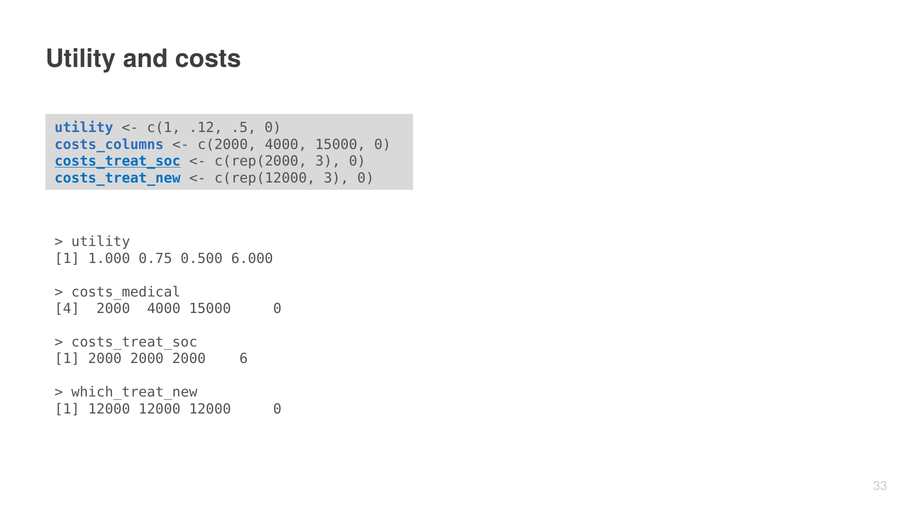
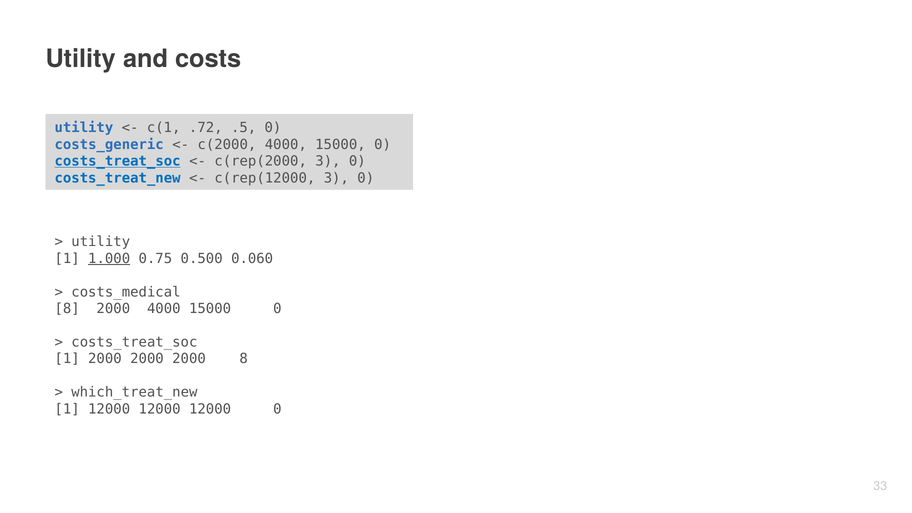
.12: .12 -> .72 (206, 128)
costs_columns: costs_columns -> costs_generic (109, 145)
1.000 underline: none -> present (109, 259)
6.000: 6.000 -> 0.060 (252, 259)
4: 4 -> 8 (67, 309)
2000 6: 6 -> 8 (244, 359)
